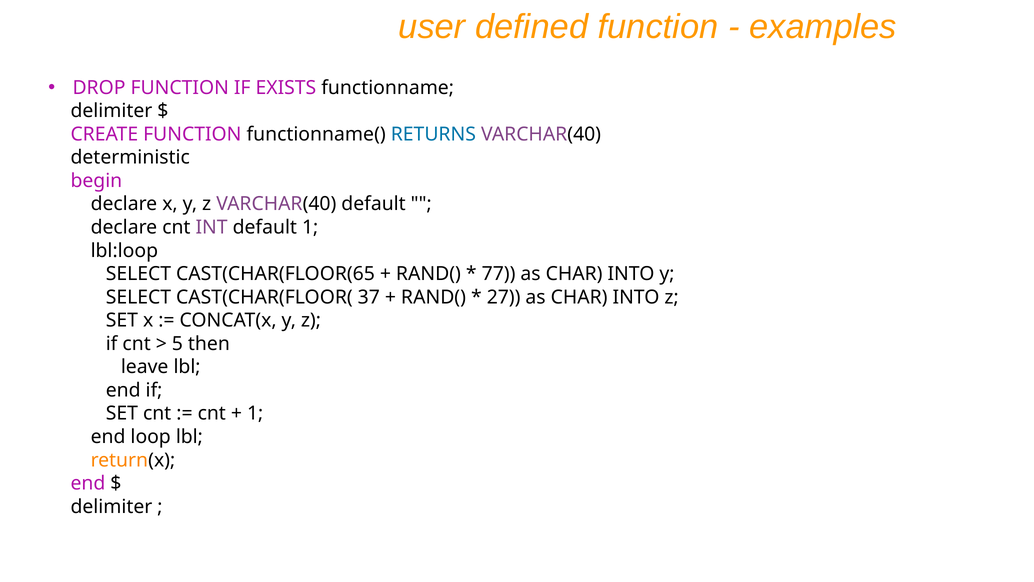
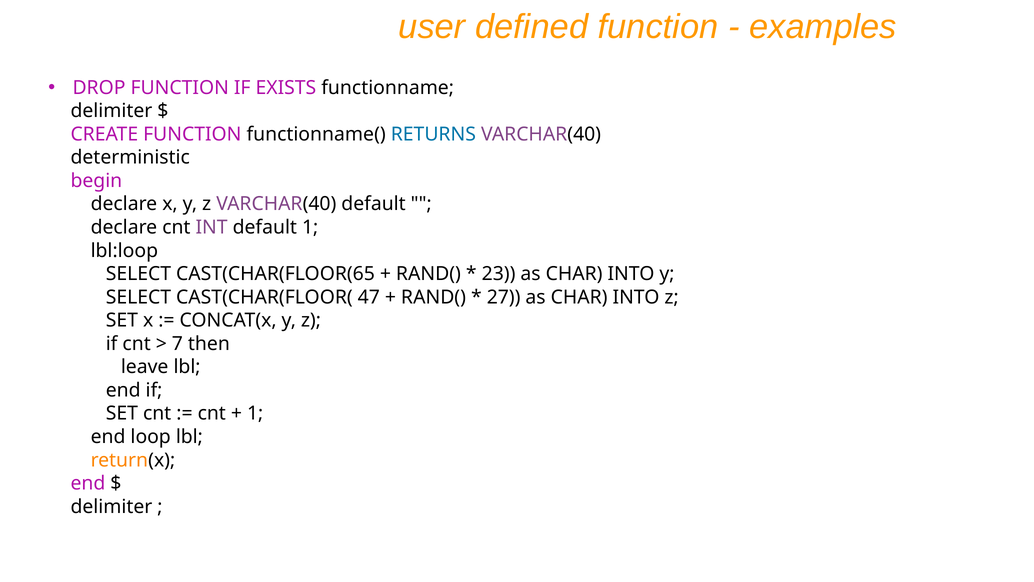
77: 77 -> 23 (499, 274)
37: 37 -> 47 (369, 297)
5: 5 -> 7 (177, 344)
